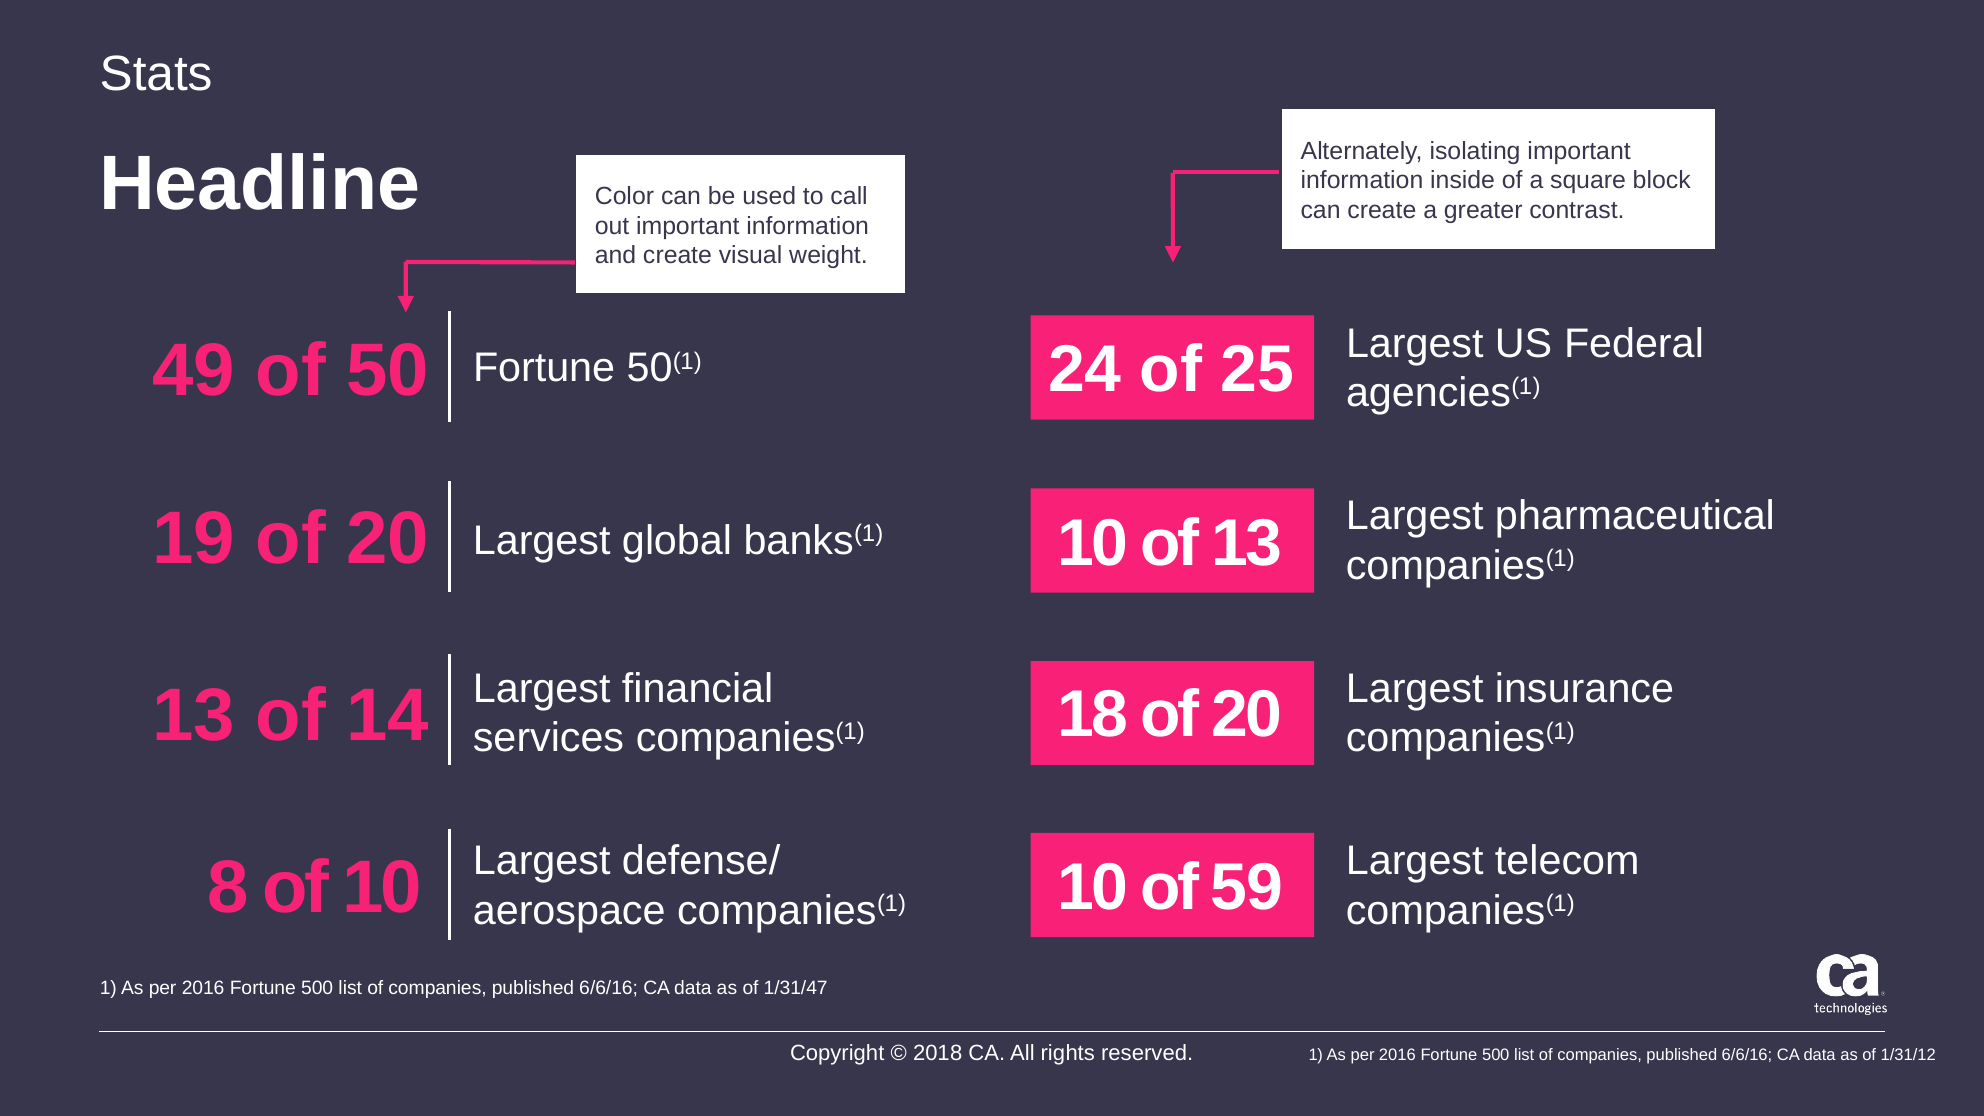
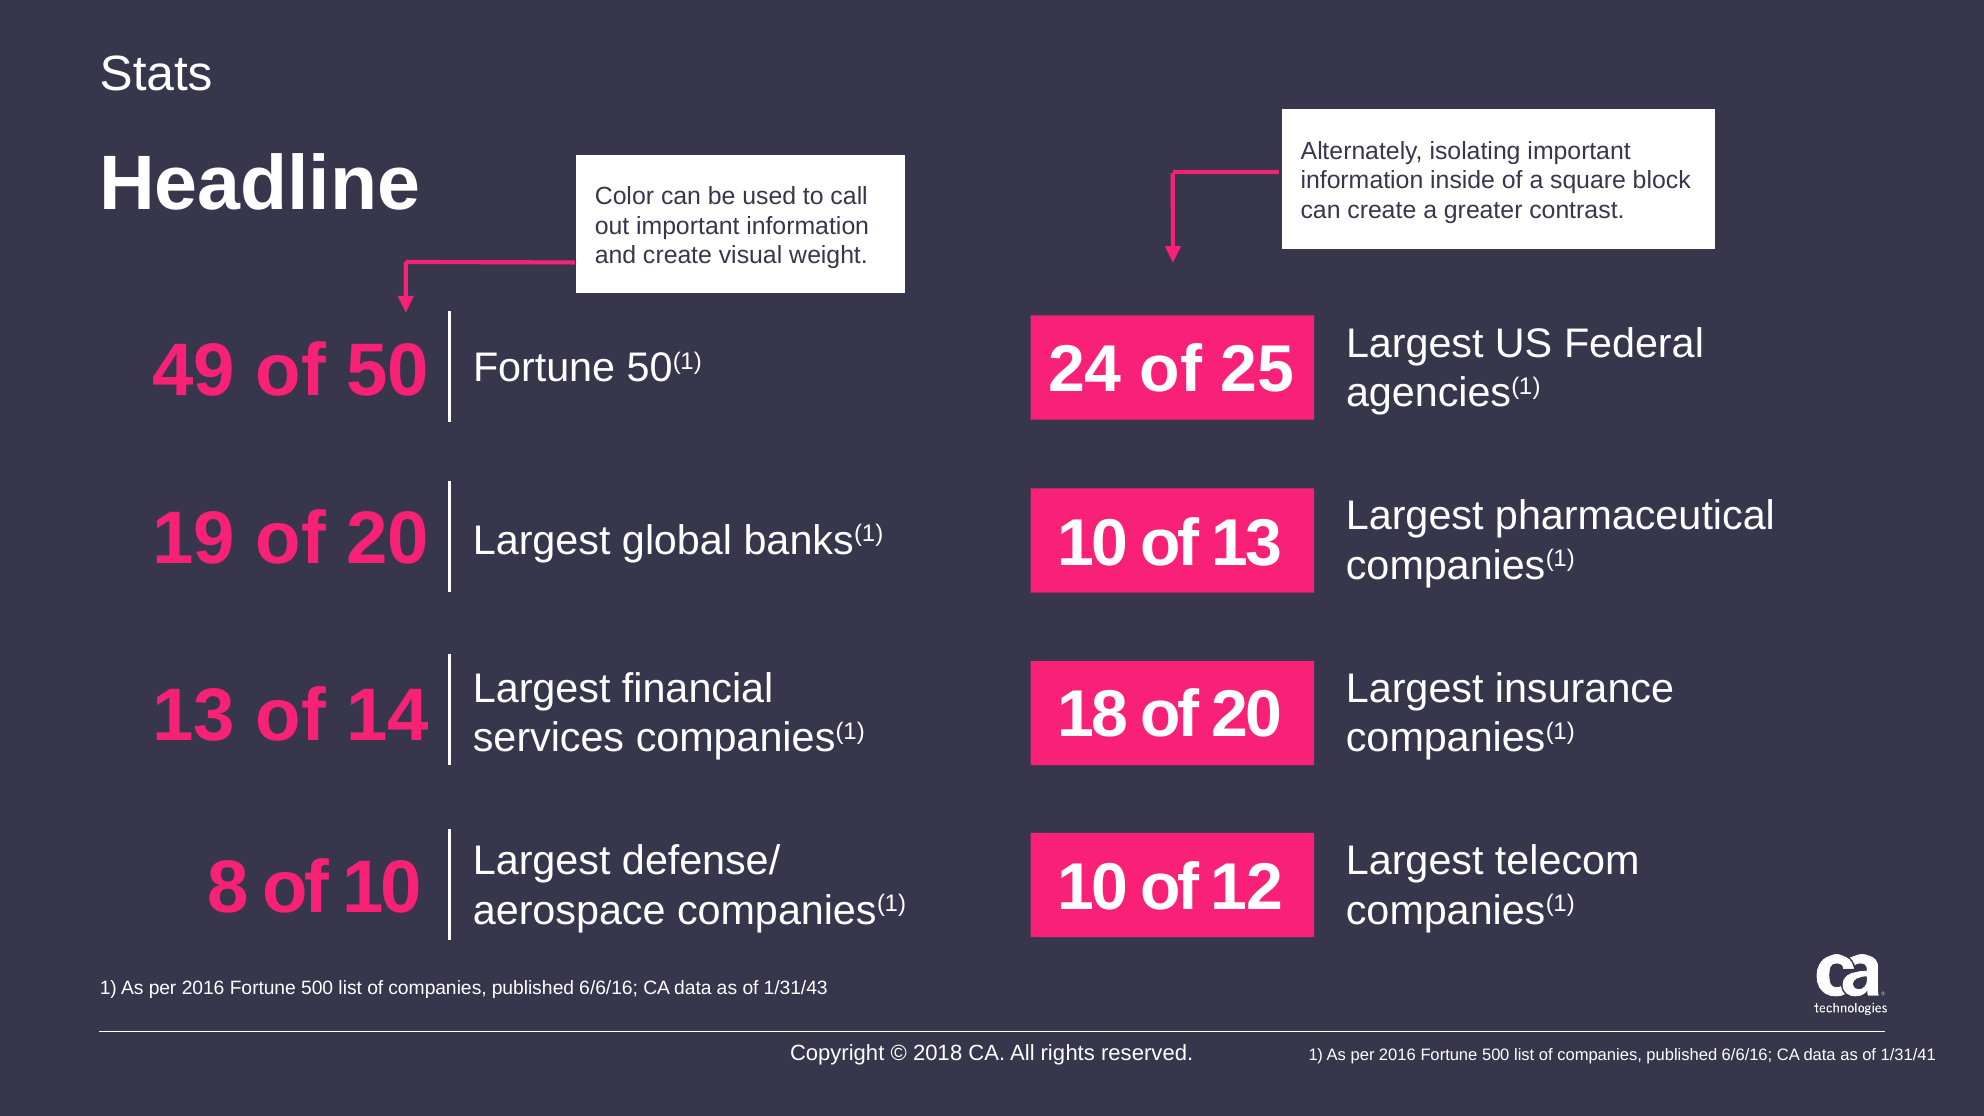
59: 59 -> 12 (1247, 888)
1/31/47: 1/31/47 -> 1/31/43 (796, 988)
1/31/12: 1/31/12 -> 1/31/41 (1908, 1055)
